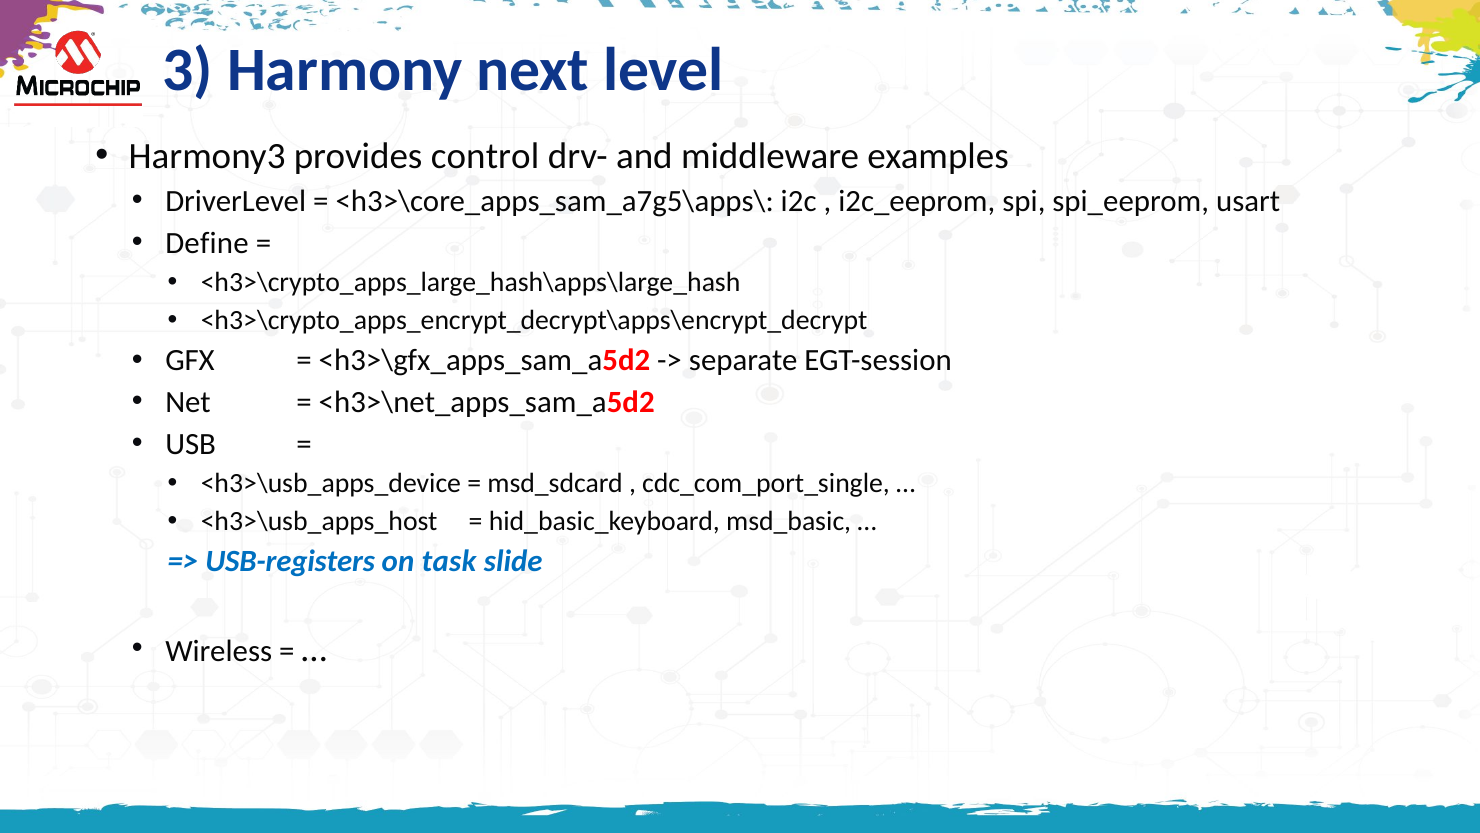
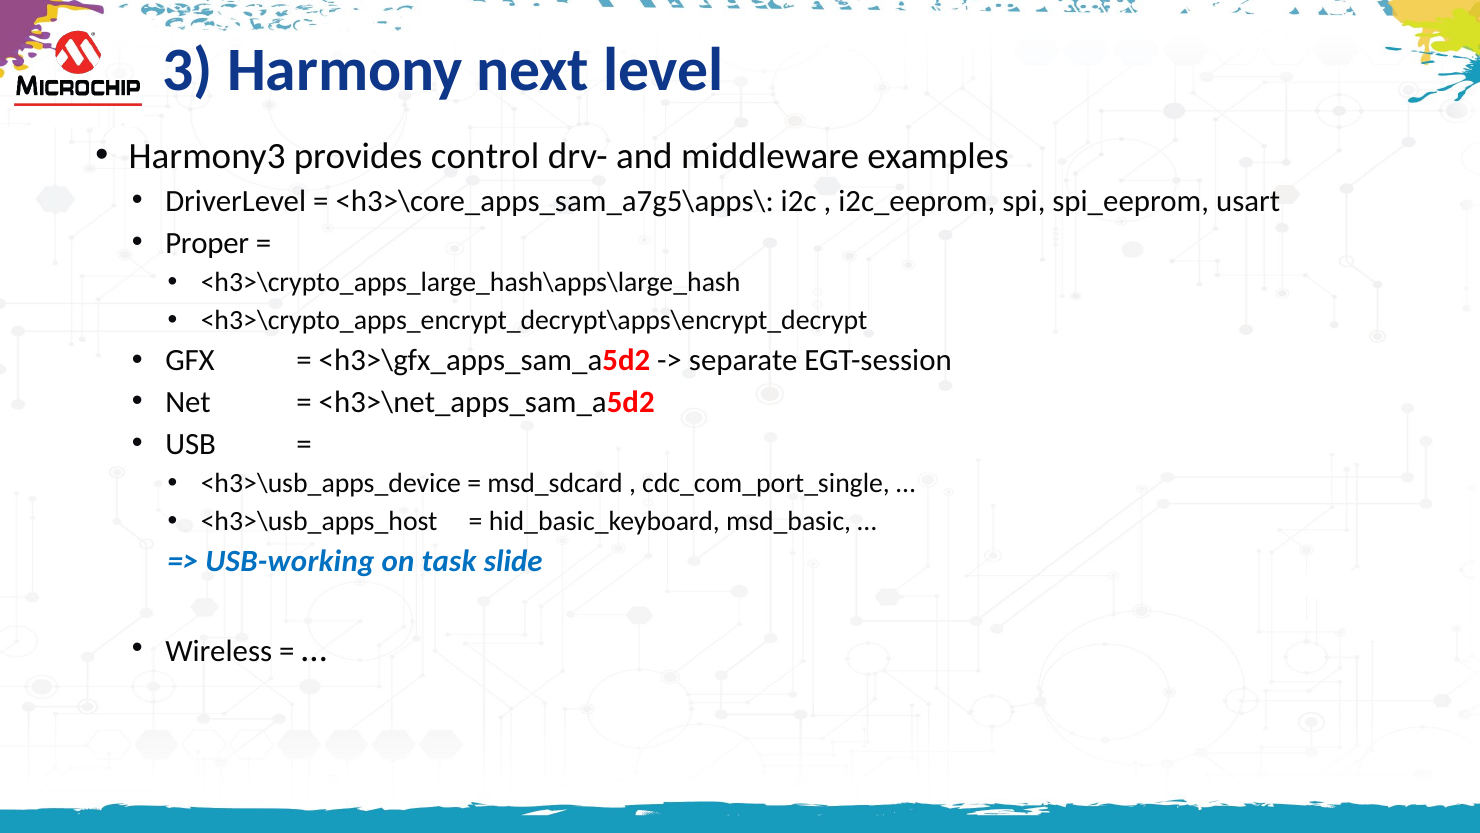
Define: Define -> Proper (207, 243)
USB-registers: USB-registers -> USB-working (290, 561)
